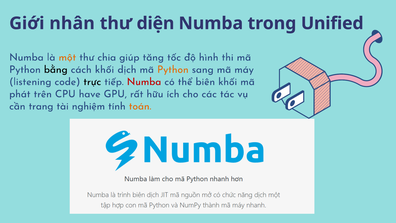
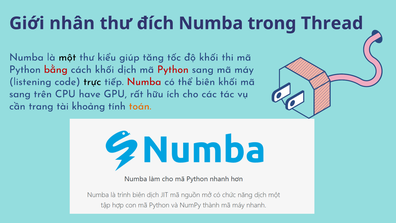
diện: diện -> đích (155, 23)
Unified: Unified -> Thread (332, 23)
một colour: orange -> black (67, 57)
chia: chia -> kiểu (107, 57)
độ hình: hình -> khối (209, 57)
bằng colour: black -> red (56, 69)
Python colour: orange -> red (173, 69)
phát: phát -> sang (20, 94)
nghiệm: nghiệm -> khoảng (88, 106)
